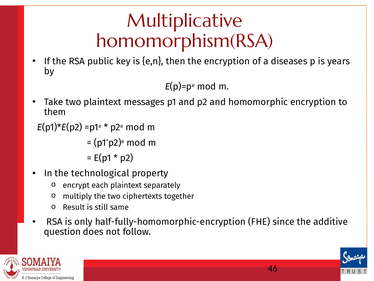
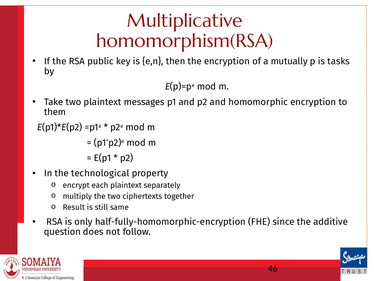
diseases: diseases -> mutually (289, 61)
years: years -> tasks (339, 61)
